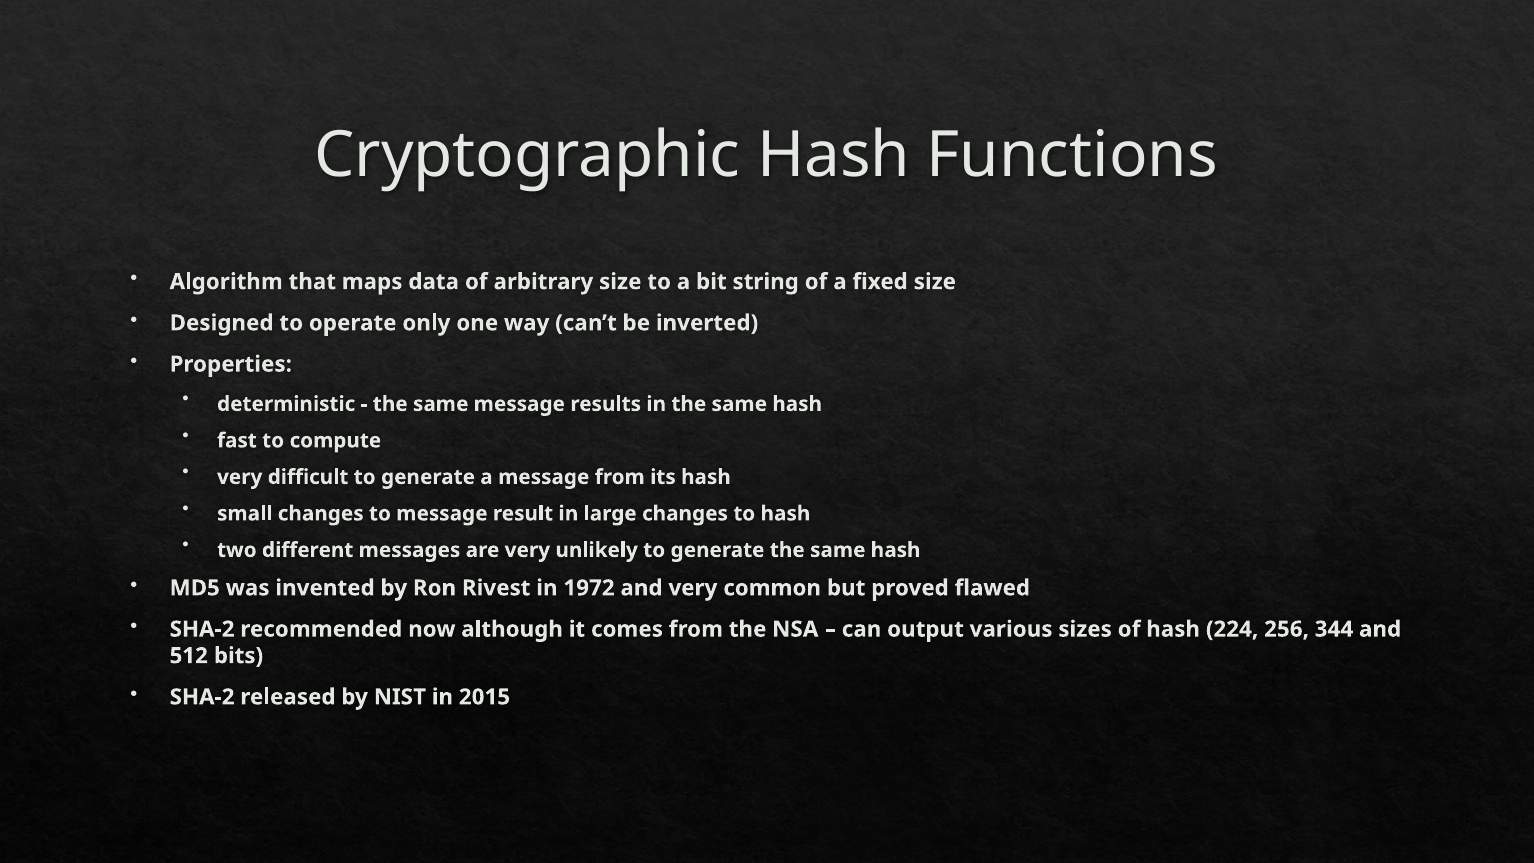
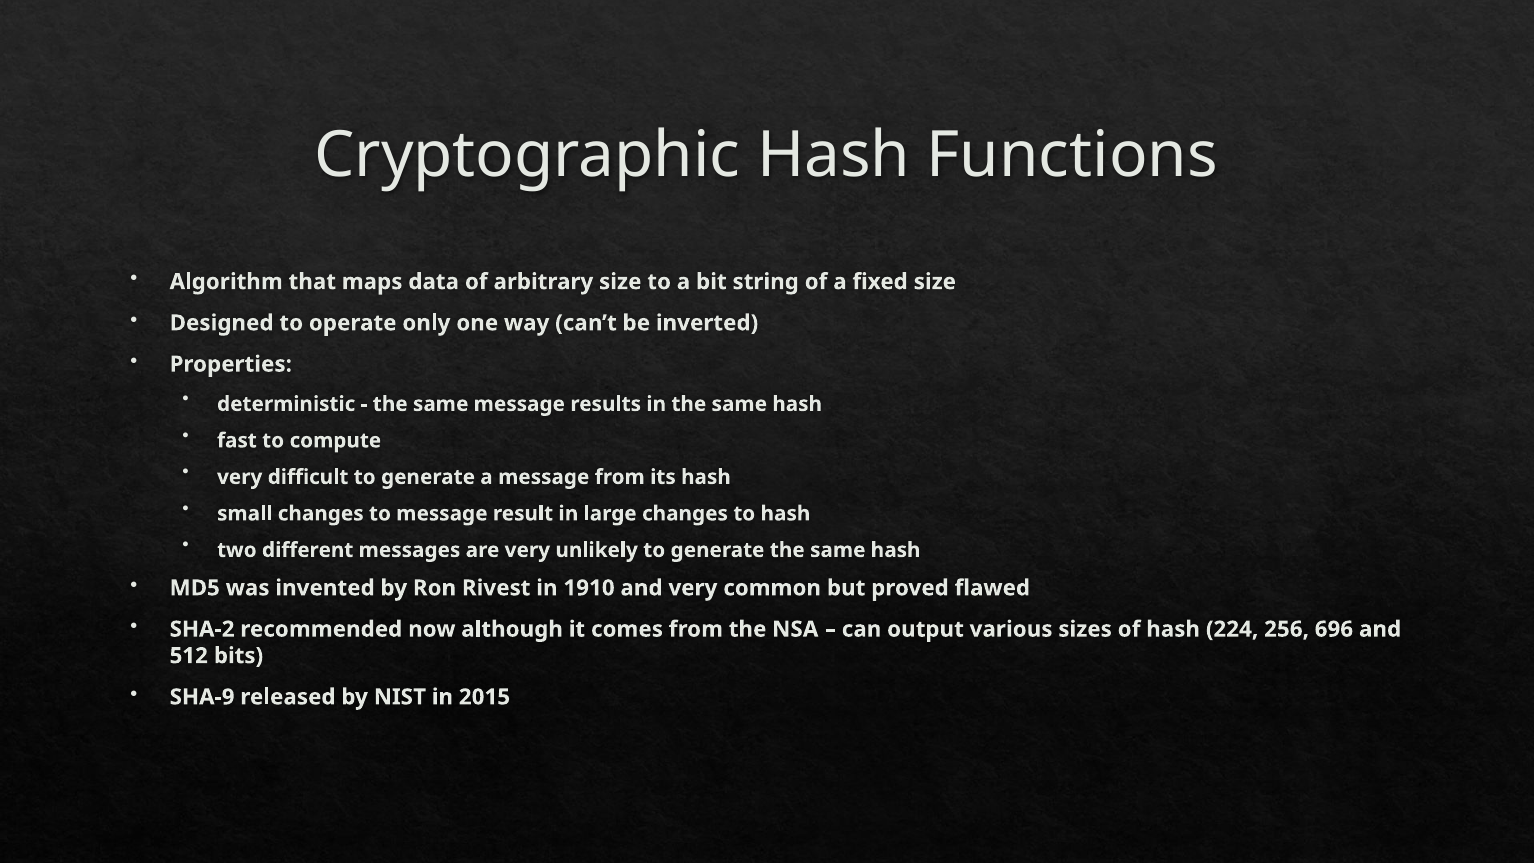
1972: 1972 -> 1910 (589, 588)
344: 344 -> 696 (1334, 629)
SHA-2: SHA-2 -> SHA-9 (202, 697)
